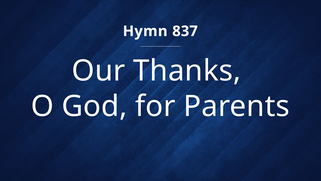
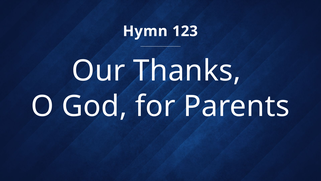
837: 837 -> 123 (185, 31)
